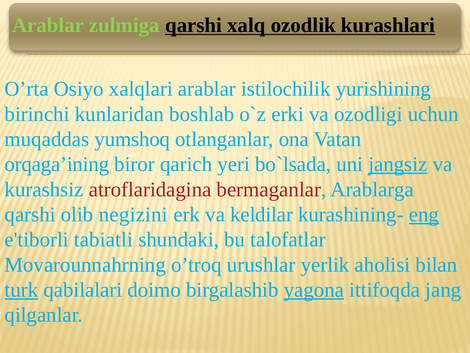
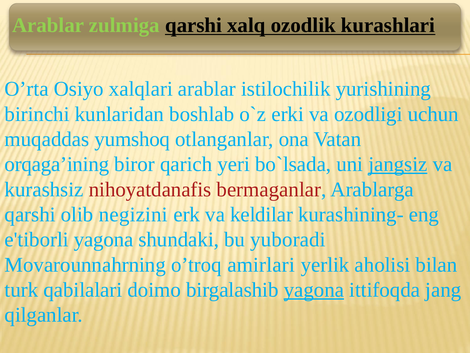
atroflaridagina: atroflaridagina -> nihoyatdanafis (150, 189)
eng underline: present -> none (424, 214)
e'tiborli tabiatli: tabiatli -> yagona (104, 239)
talofatlar: talofatlar -> yuboradi (288, 239)
urushlar: urushlar -> amirlari (261, 264)
turk underline: present -> none (21, 290)
